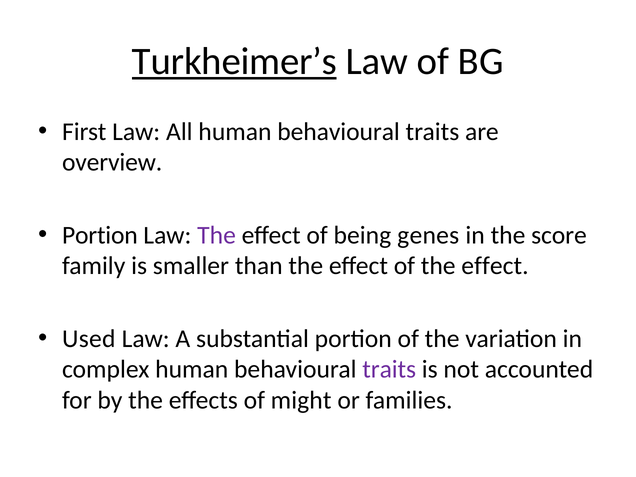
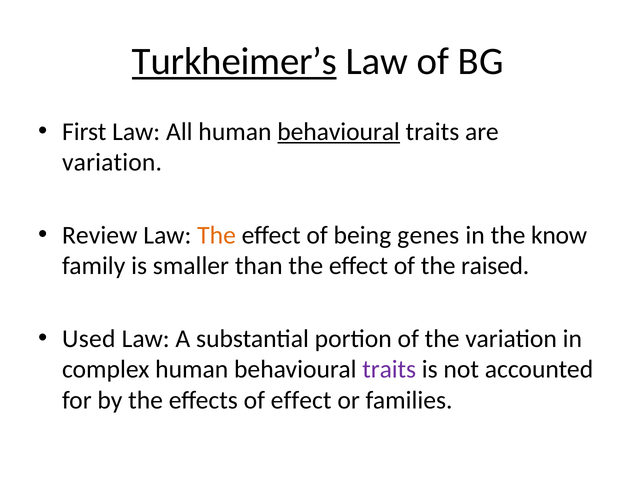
behavioural underline: none -> present (339, 132)
overview: overview -> variation (112, 162)
Portion: Portion -> Review (100, 235)
The colour: purple -> orange (217, 235)
score: score -> know (559, 235)
of the effect: effect -> raised (495, 266)
of might: might -> effect (301, 400)
